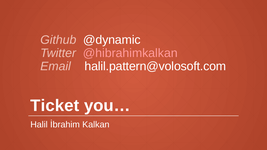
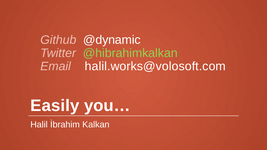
@hibrahimkalkan colour: pink -> light green (130, 53)
halil.pattern@volosoft.com: halil.pattern@volosoft.com -> halil.works@volosoft.com (155, 66)
Ticket: Ticket -> Easily (55, 106)
